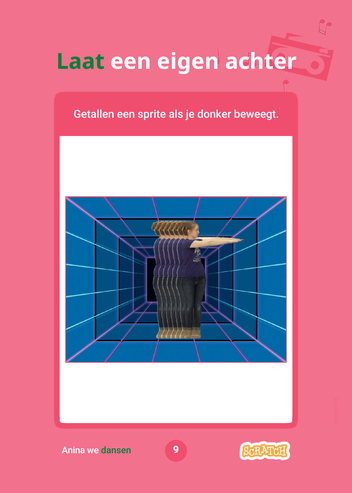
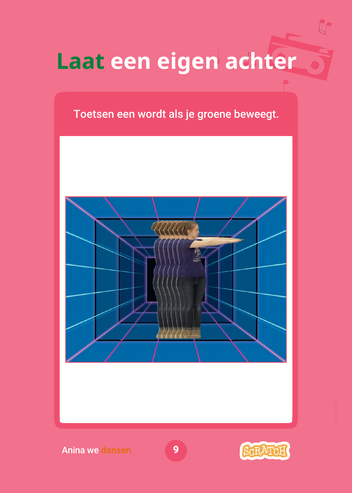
Getallen: Getallen -> Toetsen (94, 114)
sprite: sprite -> wordt (152, 114)
donker: donker -> groene (214, 114)
dansen colour: green -> orange (116, 450)
